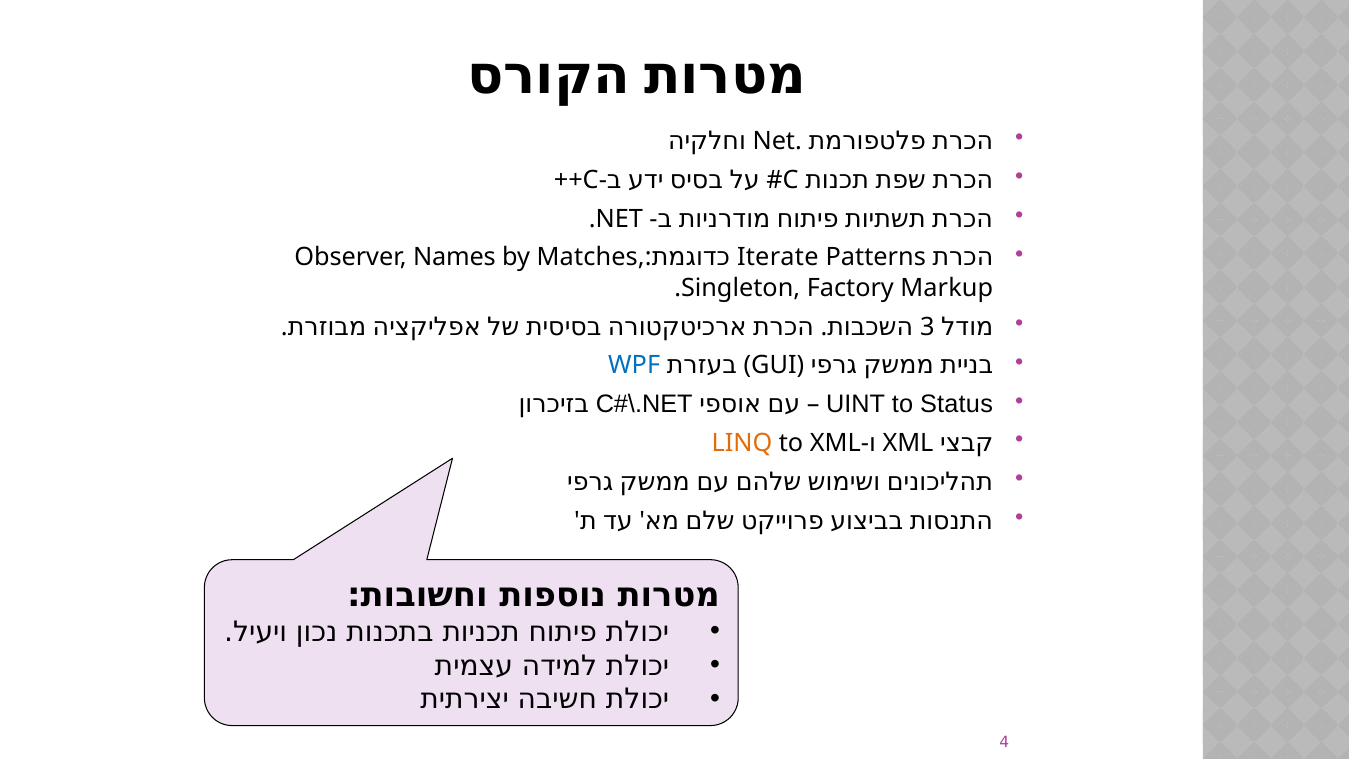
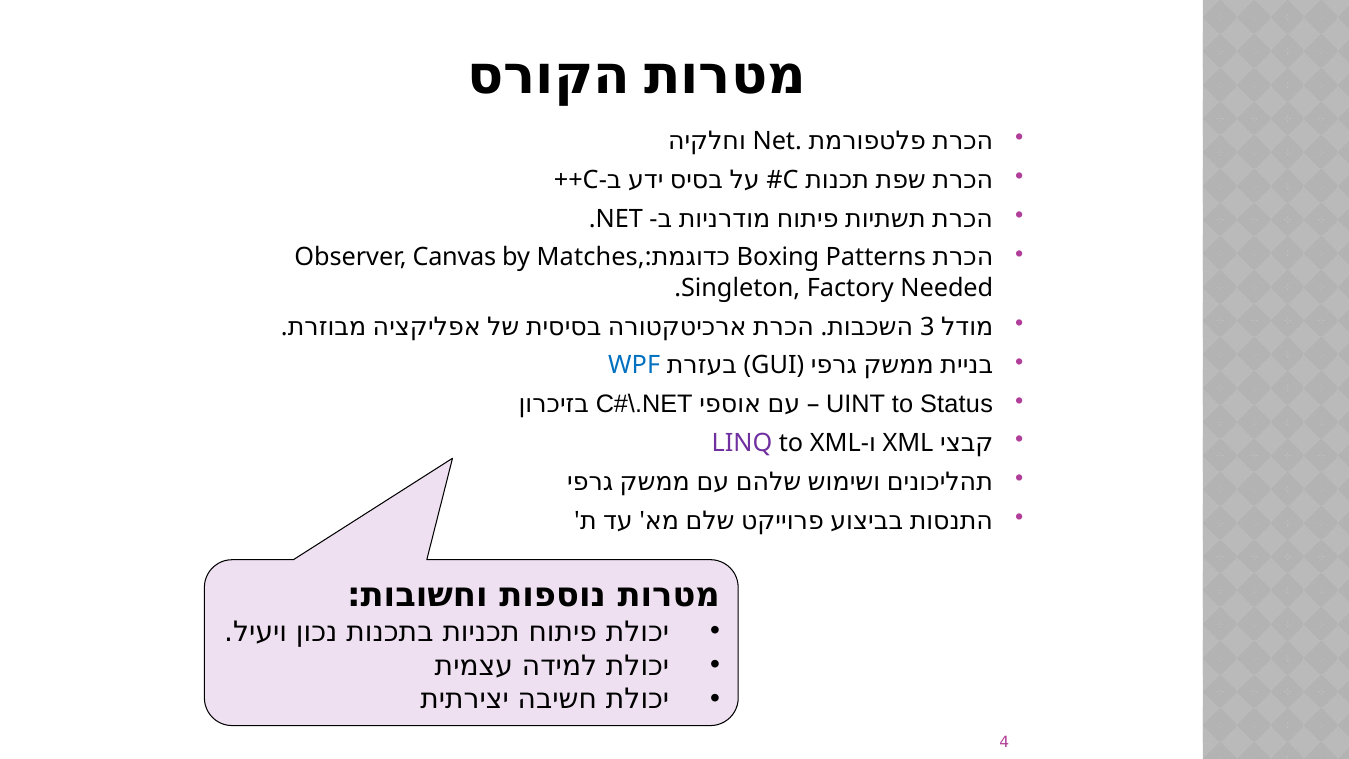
Names: Names -> Canvas (454, 258)
Iterate: Iterate -> Boxing (778, 258)
Markup: Markup -> Needed (947, 288)
LINQ colour: orange -> purple (742, 443)
